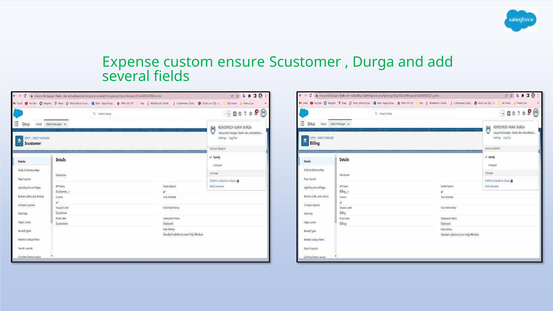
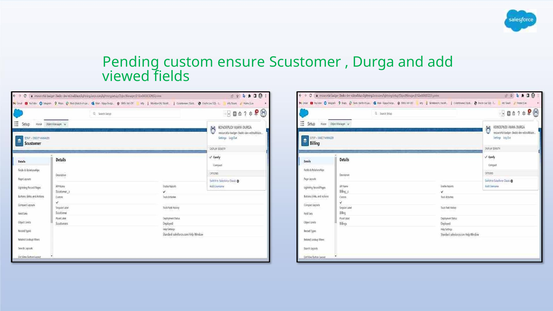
Expense: Expense -> Pending (131, 62)
several: several -> viewed (126, 76)
